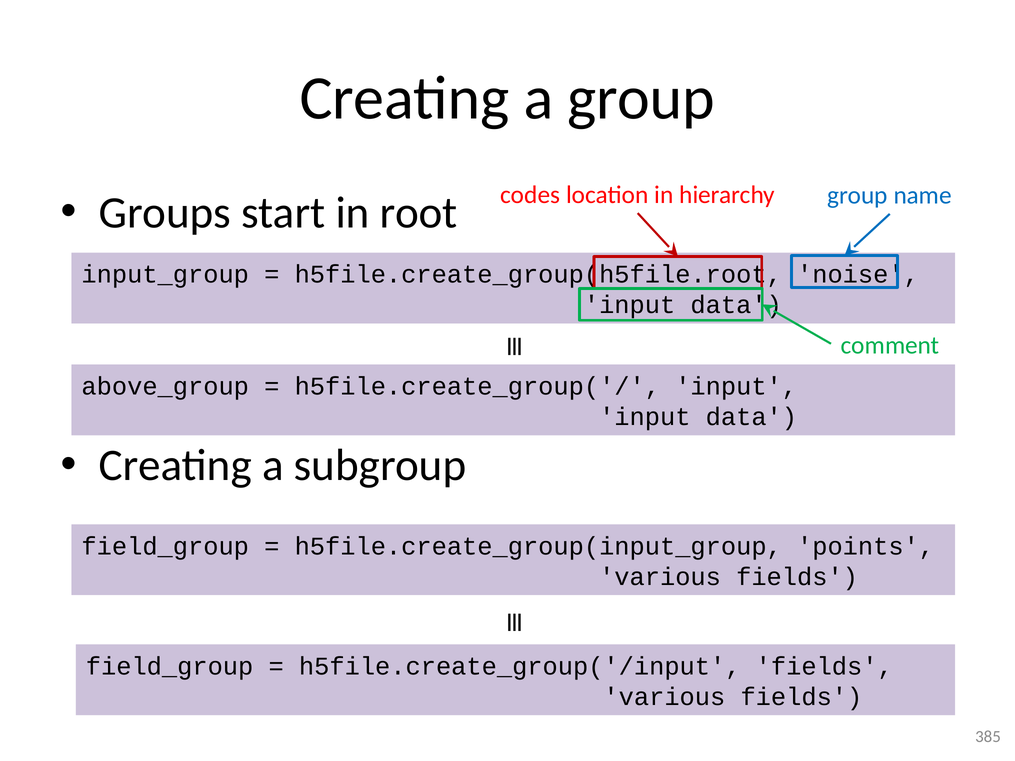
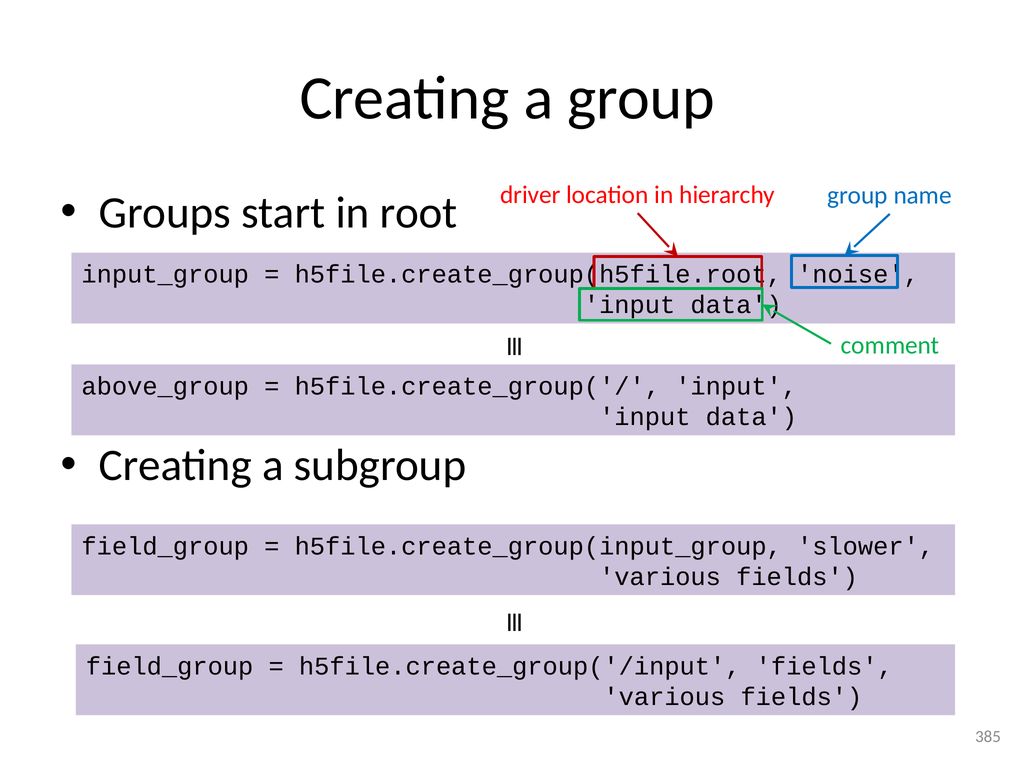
codes: codes -> driver (530, 195)
points: points -> slower (866, 546)
